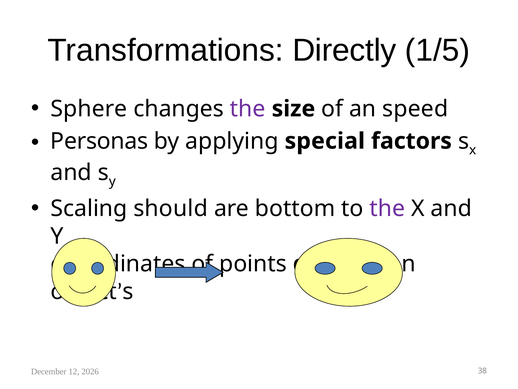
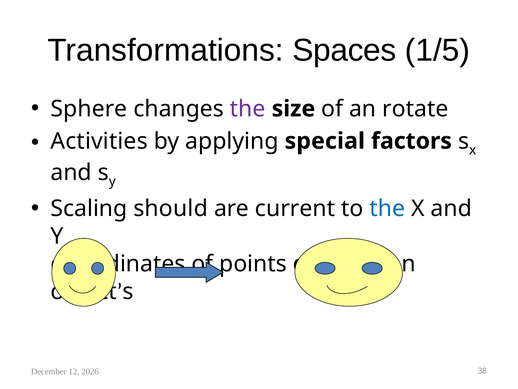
Directly: Directly -> Spaces (344, 50)
speed: speed -> rotate (415, 109)
Personas: Personas -> Activities (99, 141)
bottom: bottom -> current (295, 208)
the colour: purple -> blue (387, 208)
